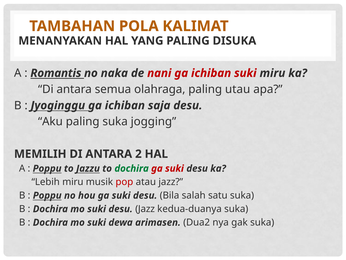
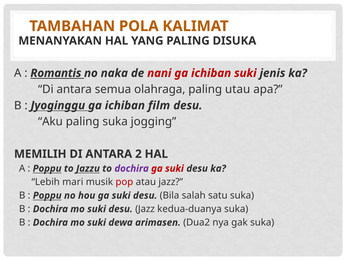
suki miru: miru -> jenis (272, 73)
saja: saja -> film (159, 105)
dochira colour: green -> purple (132, 168)
Lebih miru: miru -> mari (73, 182)
